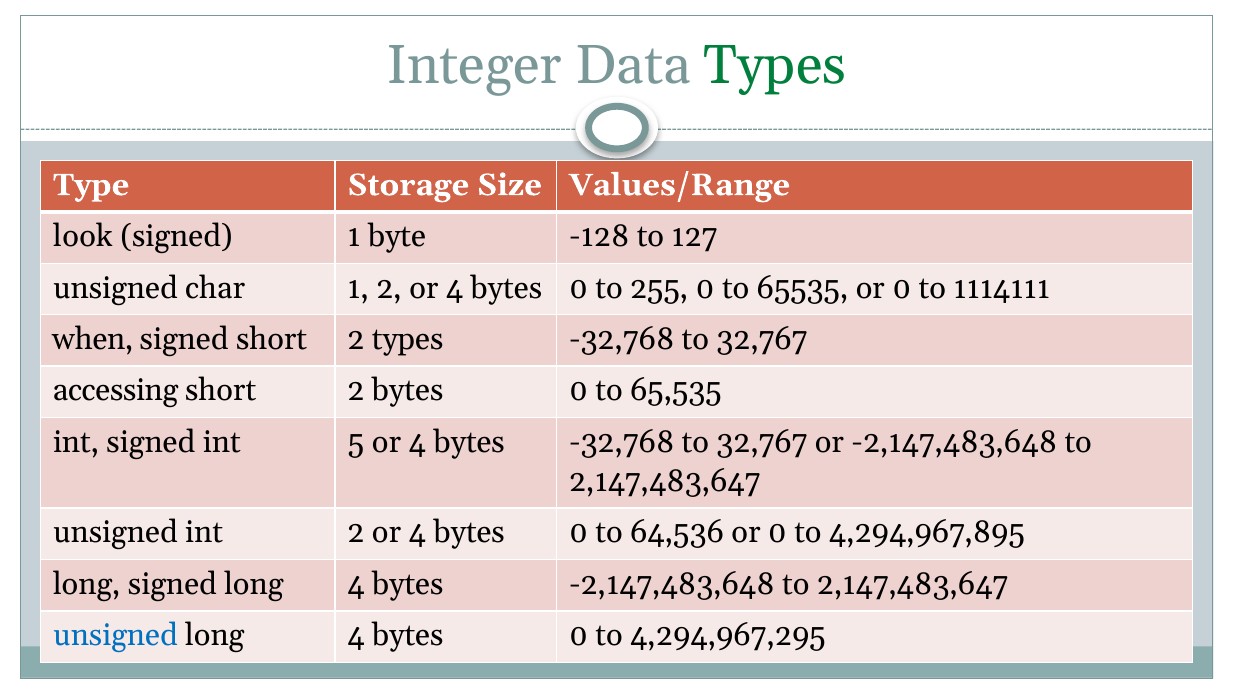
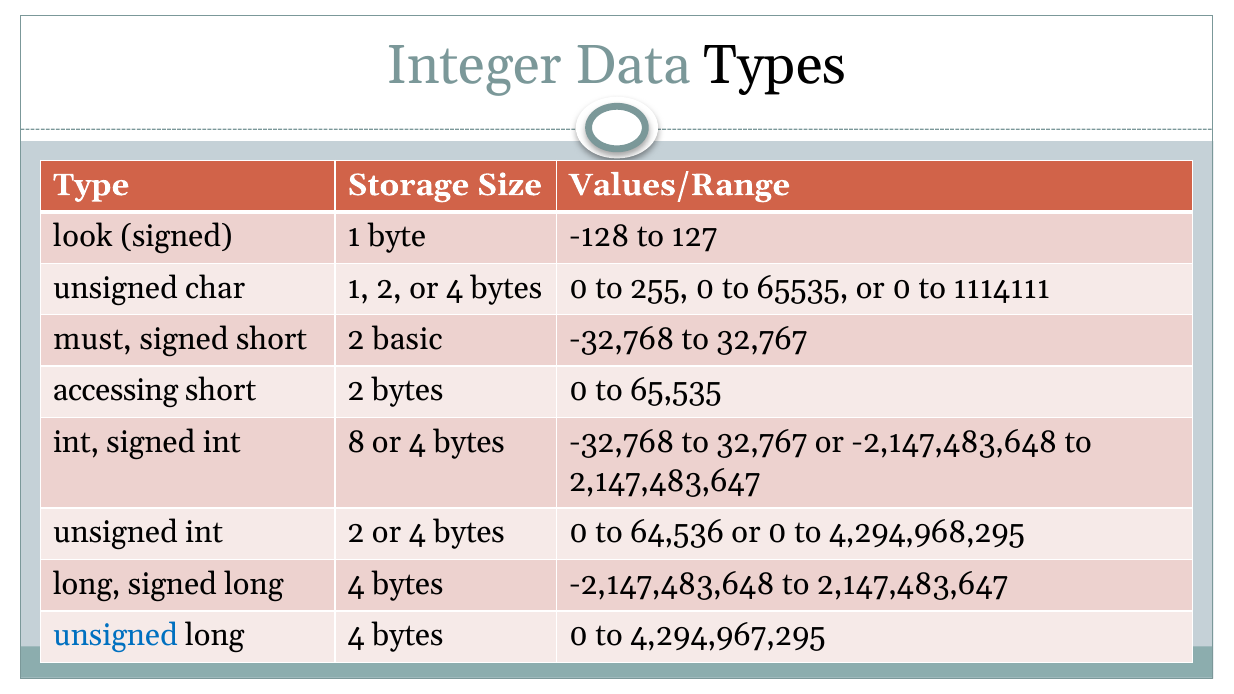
Types colour: green -> black (775, 66)
when: when -> must (93, 339)
2 types: types -> basic (408, 339)
5: 5 -> 8 (356, 442)
4,294,967,895: 4,294,967,895 -> 4,294,968,295 (927, 533)
